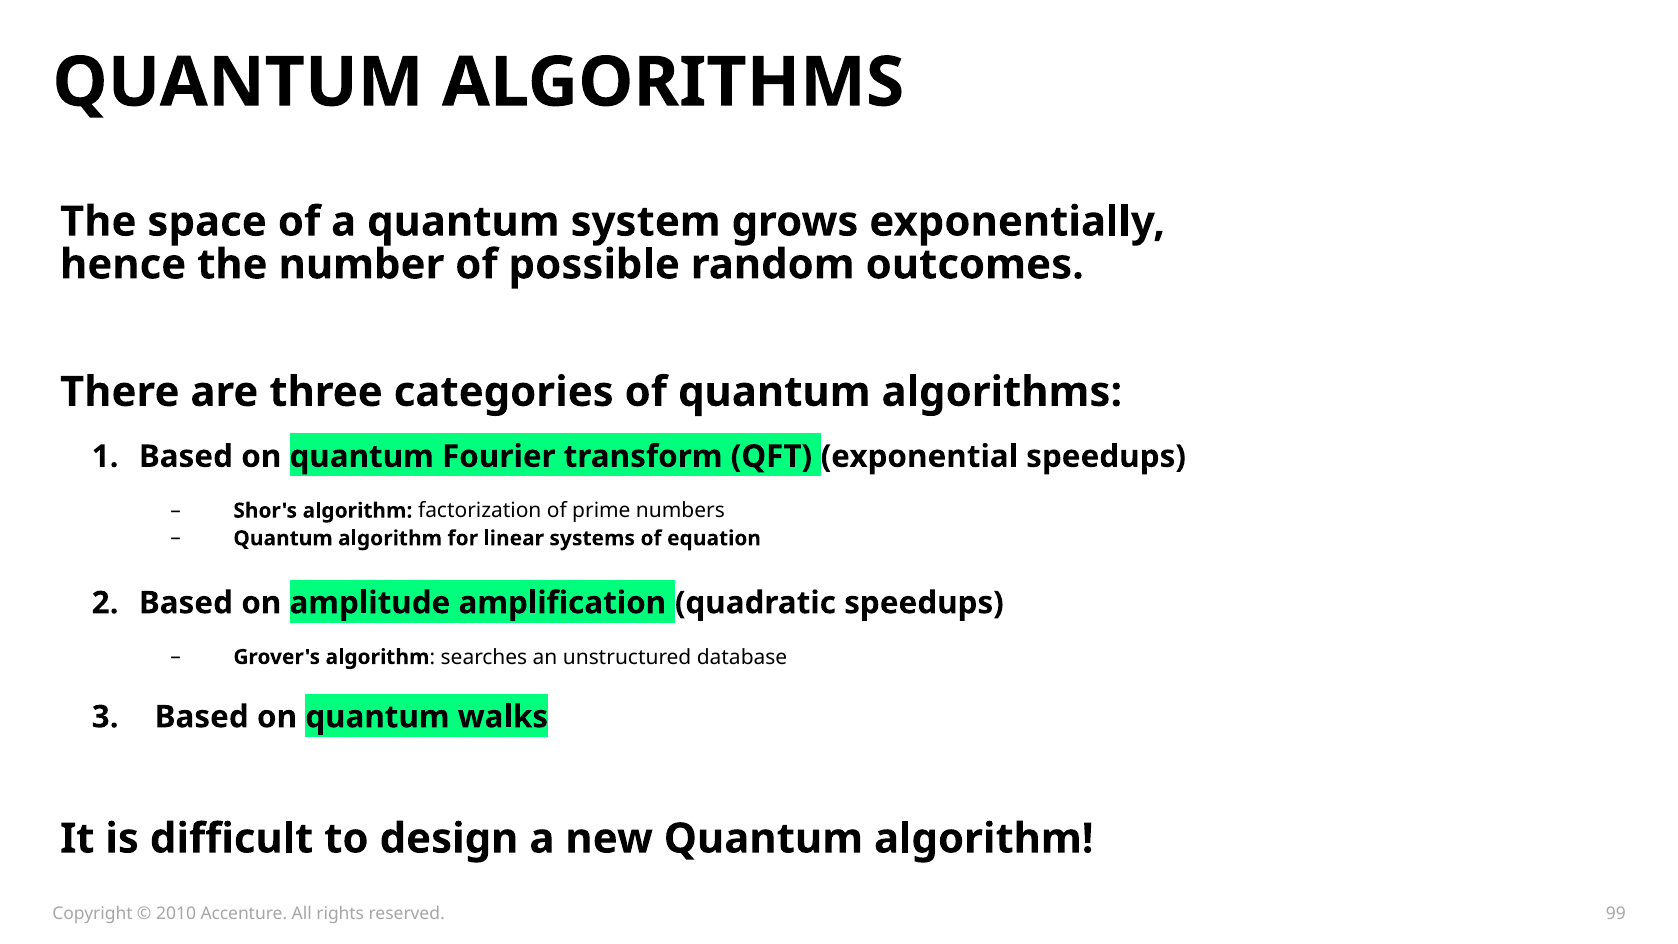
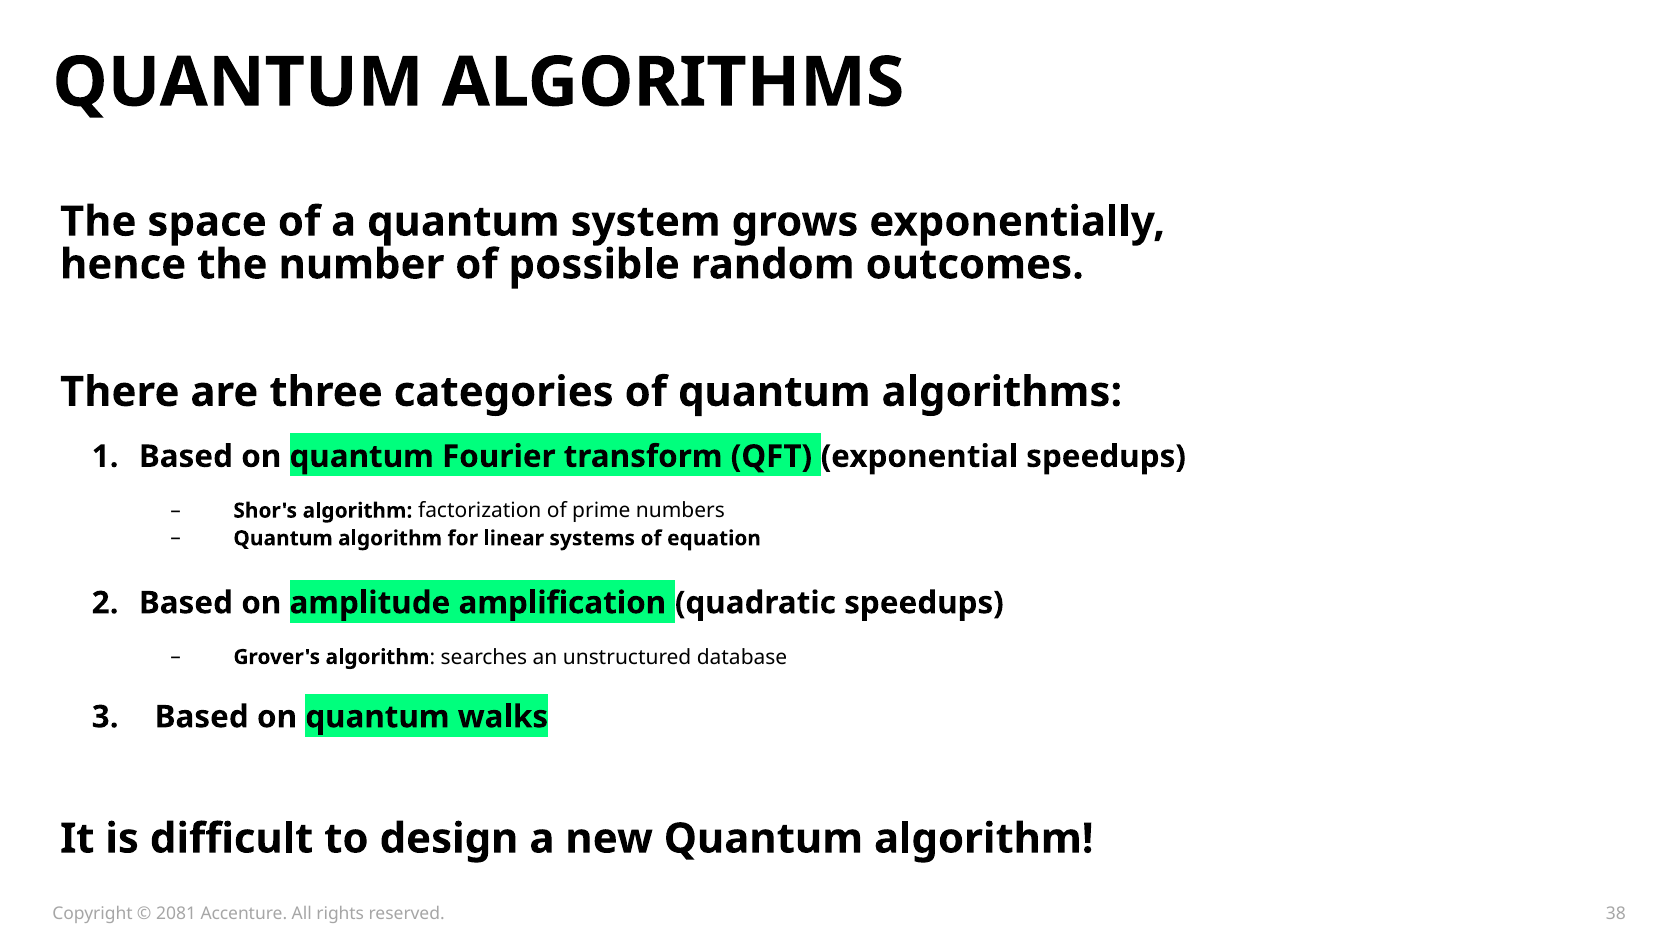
2010: 2010 -> 2081 (176, 914)
99: 99 -> 38 (1616, 914)
